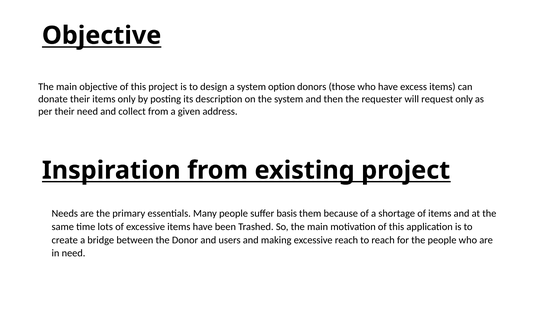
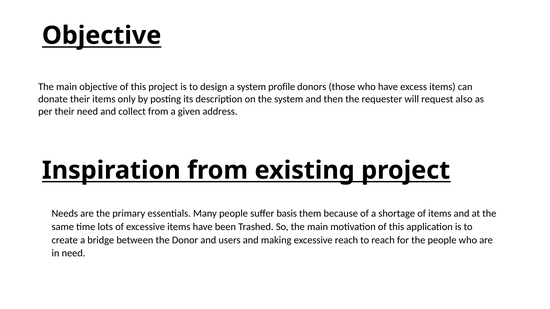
option: option -> profile (282, 87)
request only: only -> also (464, 99)
